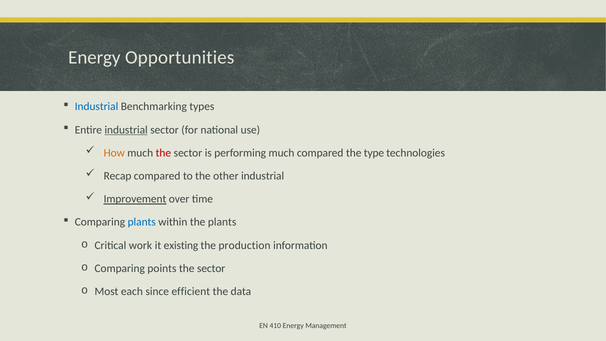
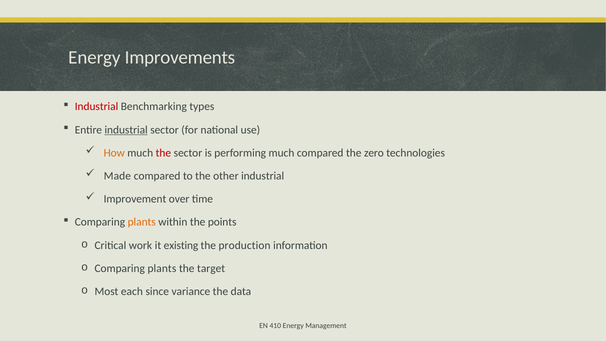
Opportunities: Opportunities -> Improvements (180, 57)
Industrial colour: blue -> red (97, 107)
type: type -> zero (374, 153)
Recap: Recap -> Made (117, 176)
Improvement underline: present -> none (135, 199)
plants colour: blue -> orange (142, 222)
the plants: plants -> points (222, 222)
points: points -> plants (162, 268)
sector: sector -> target (211, 268)
efficient: efficient -> variance (191, 291)
